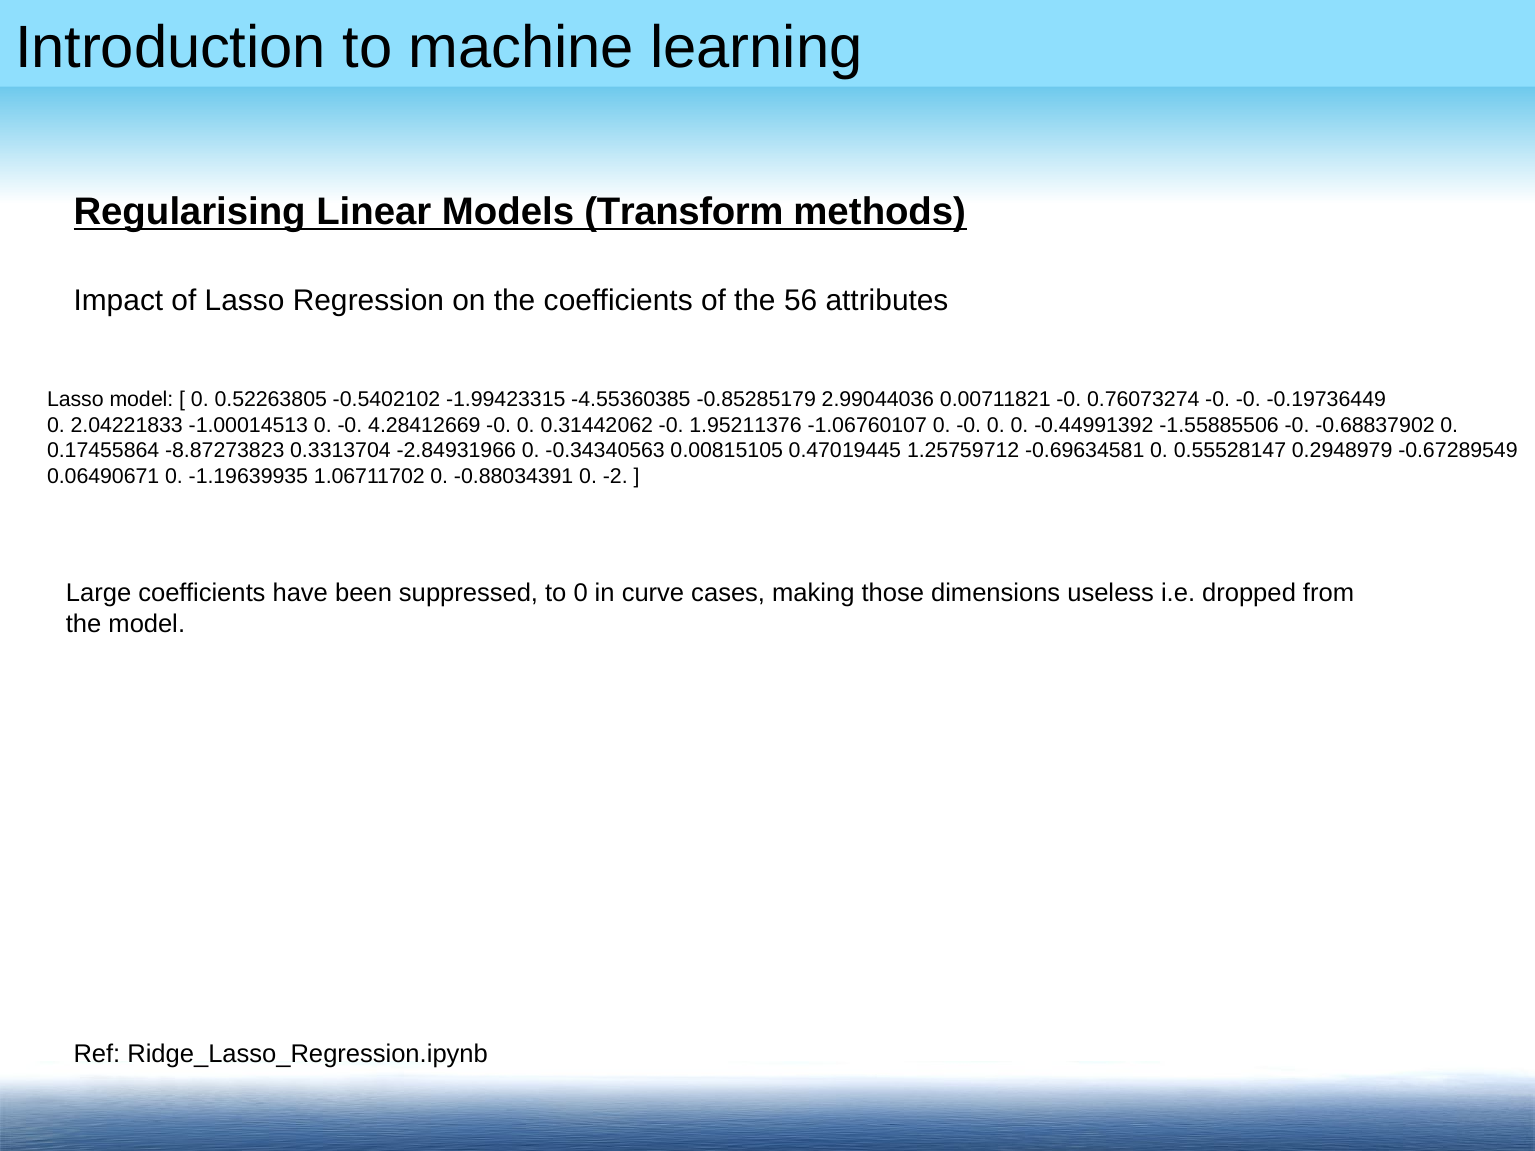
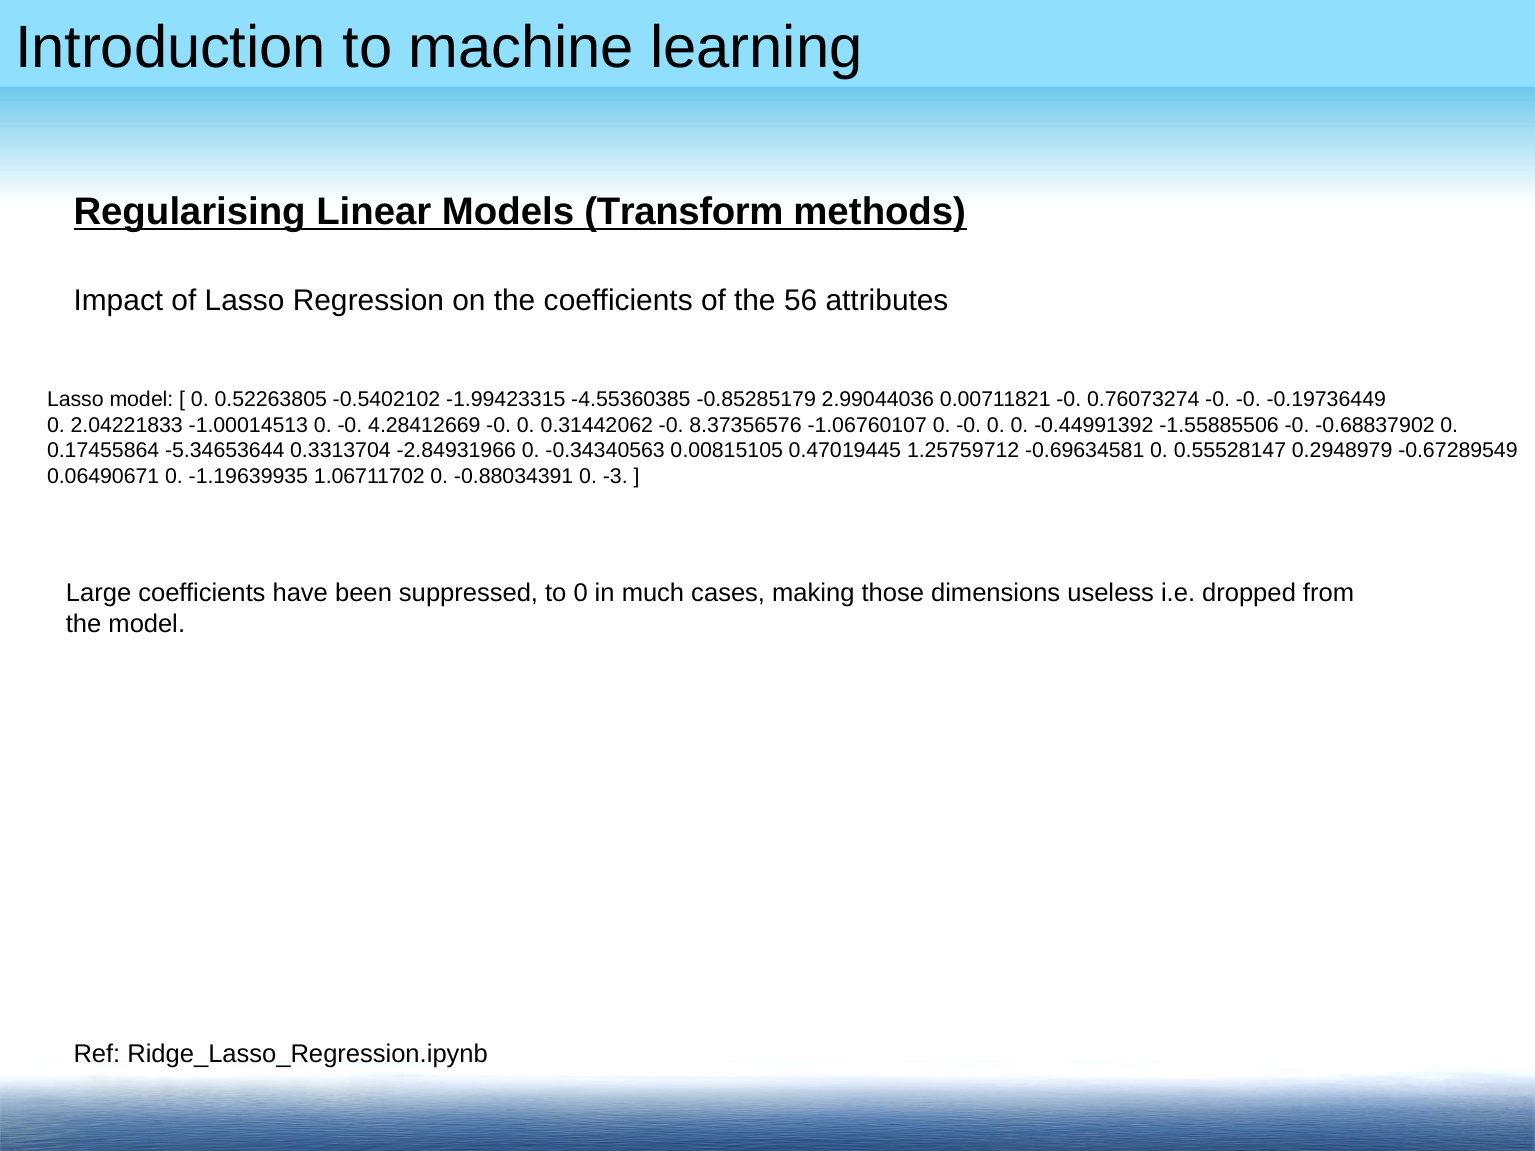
1.95211376: 1.95211376 -> 8.37356576 (746, 425)
-8.87273823: -8.87273823 -> -5.34653644 (225, 451)
-2: -2 -> -3 (615, 476)
curve: curve -> much (653, 594)
